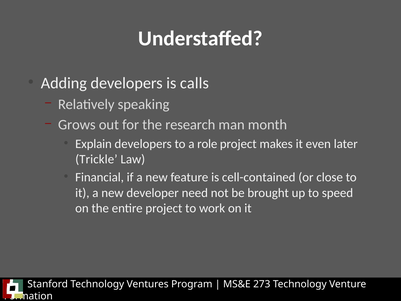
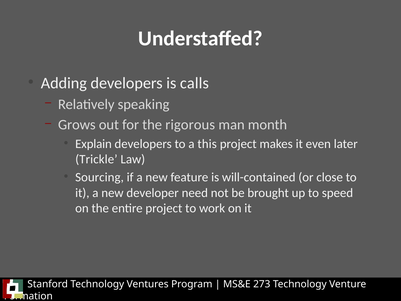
research: research -> rigorous (190, 125)
role: role -> this (207, 144)
Financial: Financial -> Sourcing (99, 177)
cell-contained: cell-contained -> will-contained (259, 177)
